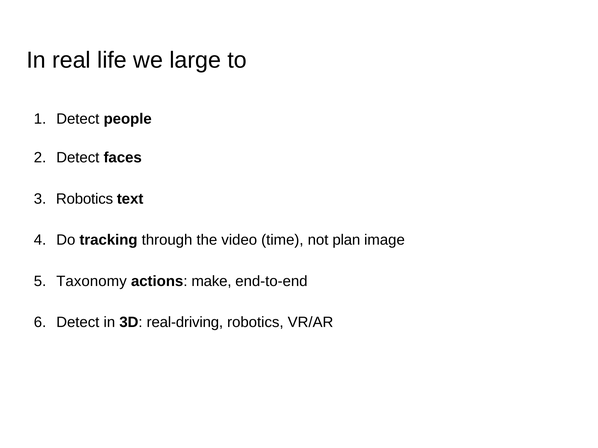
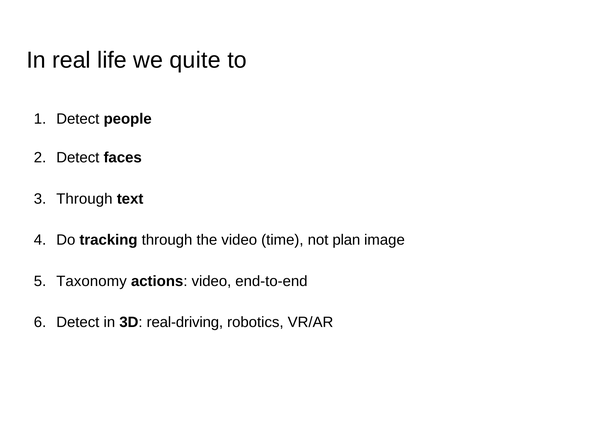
large: large -> quite (195, 60)
Robotics: Robotics -> Through (84, 199)
actions make: make -> video (211, 281)
